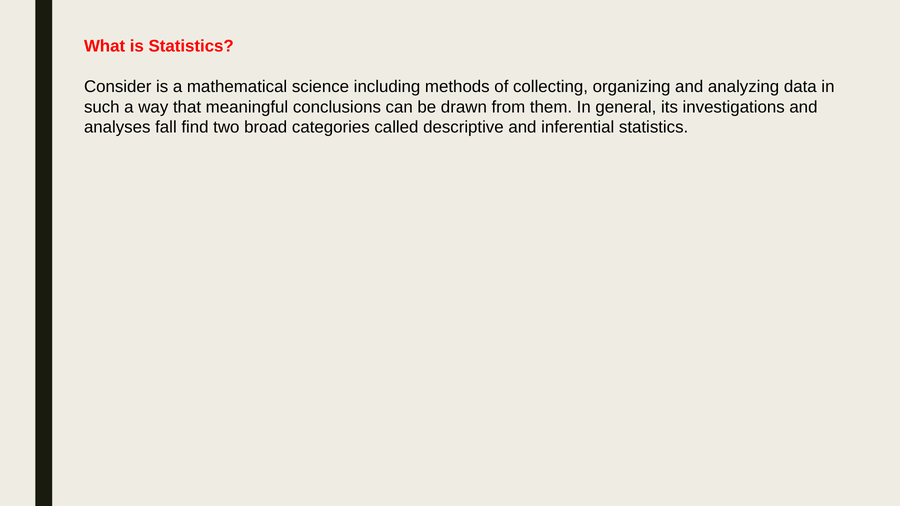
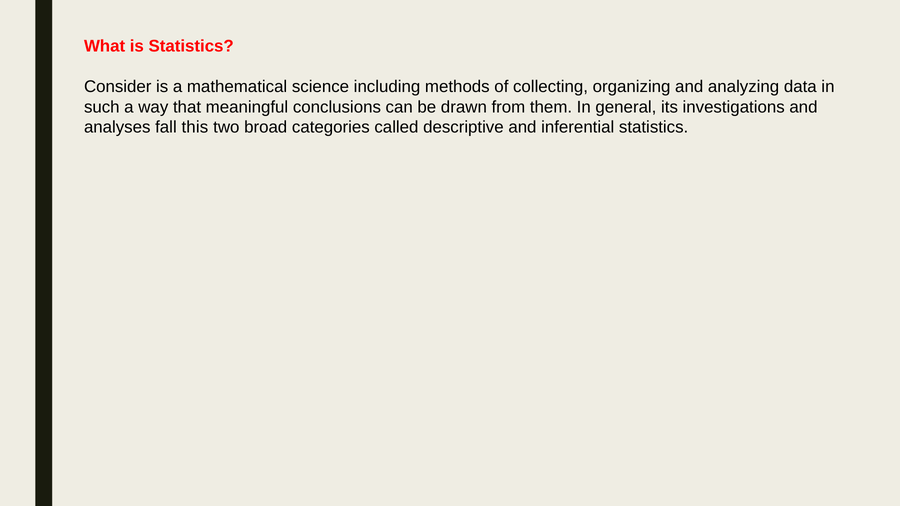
find: find -> this (195, 127)
